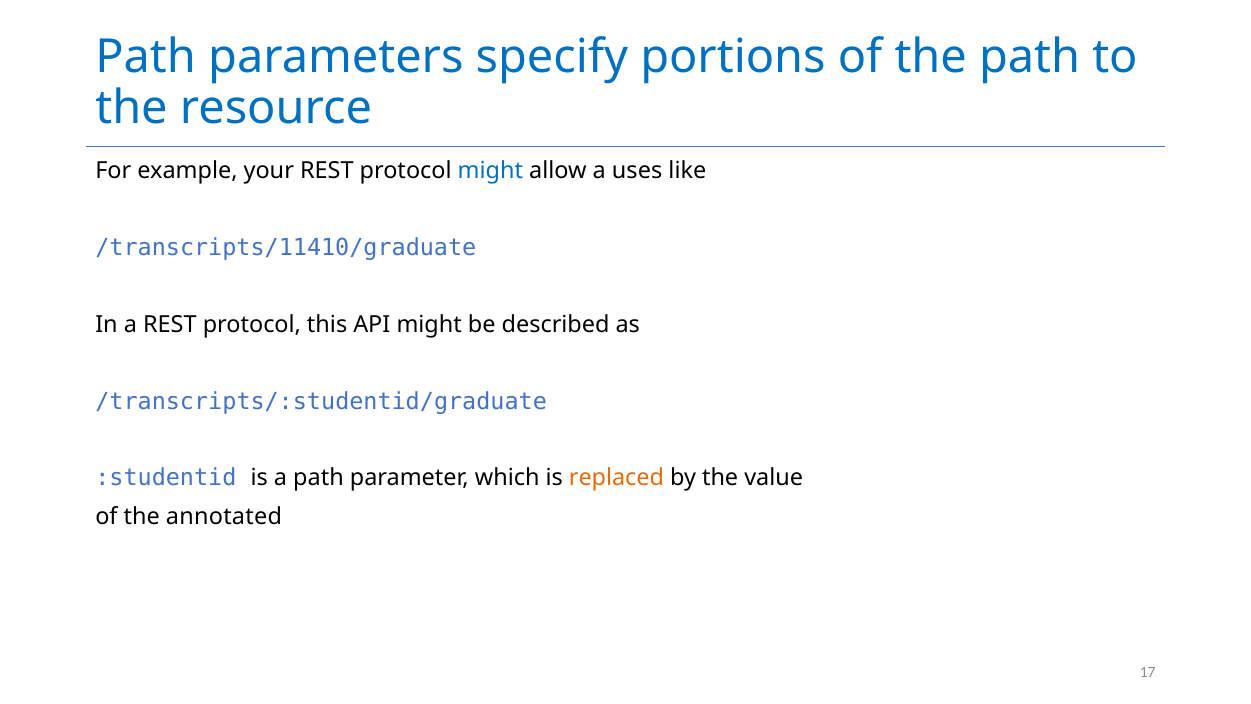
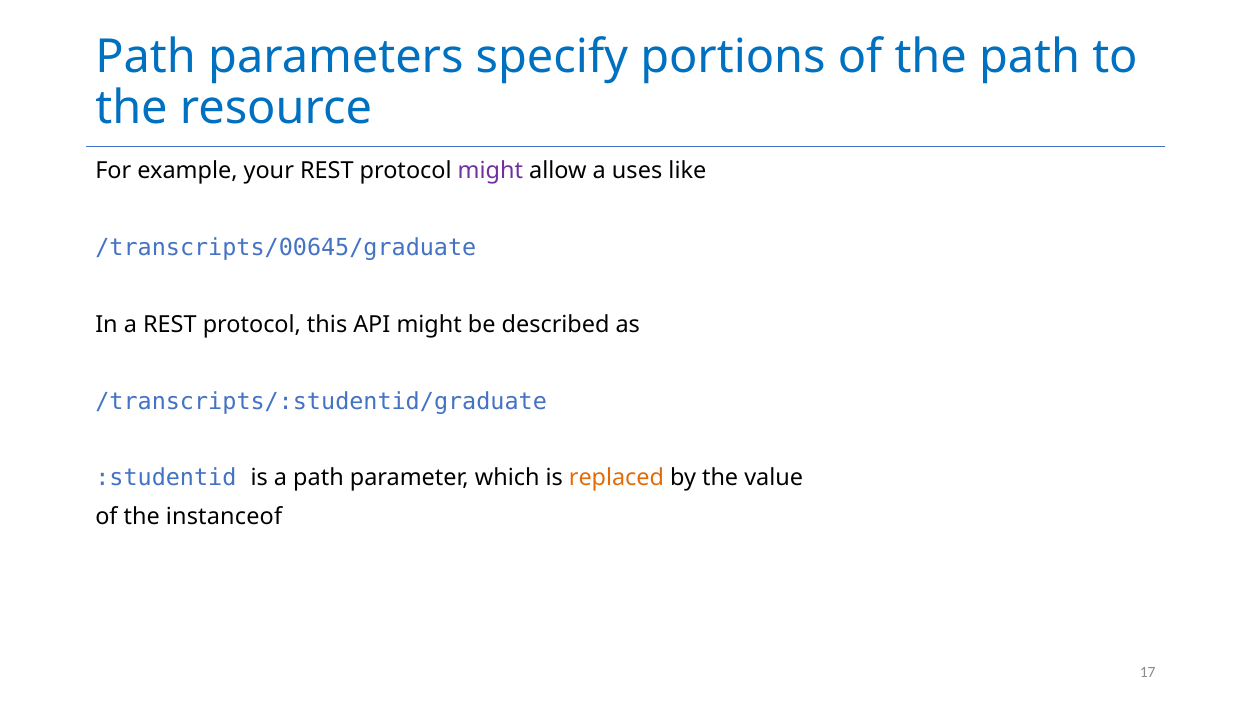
might colour: blue -> purple (490, 171)
/transcripts/11410/graduate: /transcripts/11410/graduate -> /transcripts/00645/graduate (286, 248)
annotated: annotated -> instanceof (224, 516)
